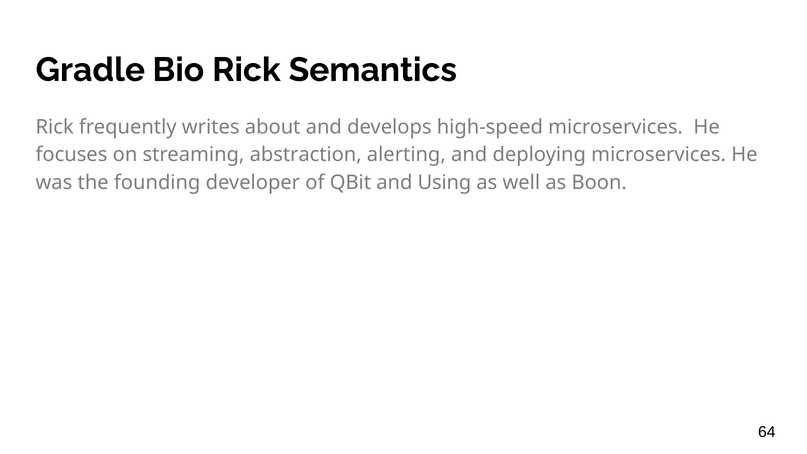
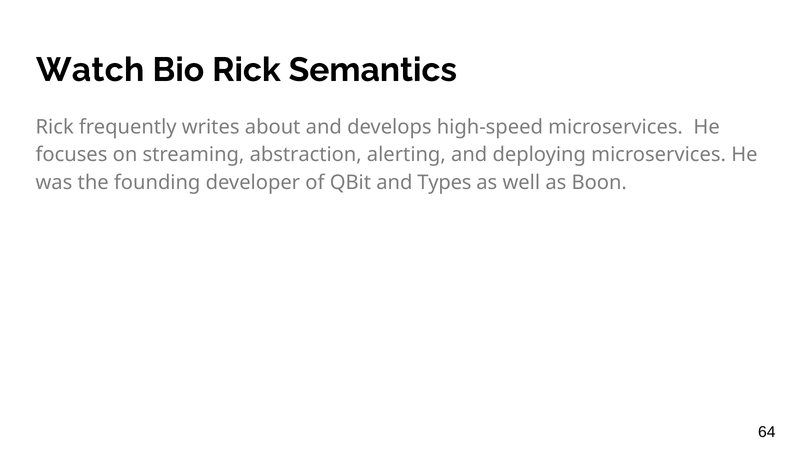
Gradle: Gradle -> Watch (90, 70)
Using: Using -> Types (444, 183)
